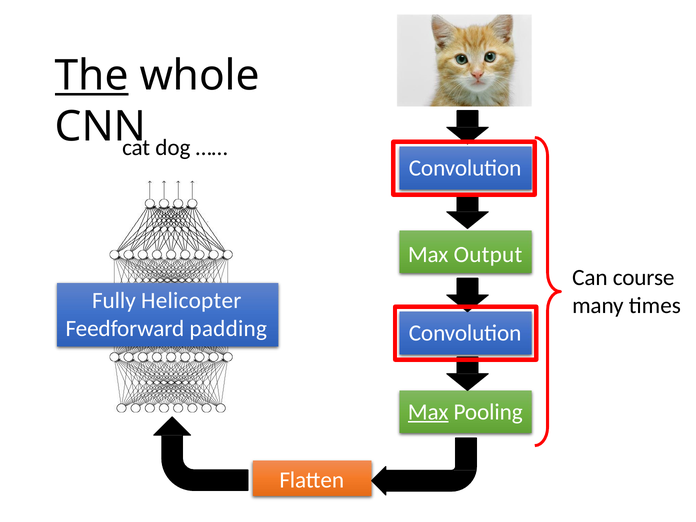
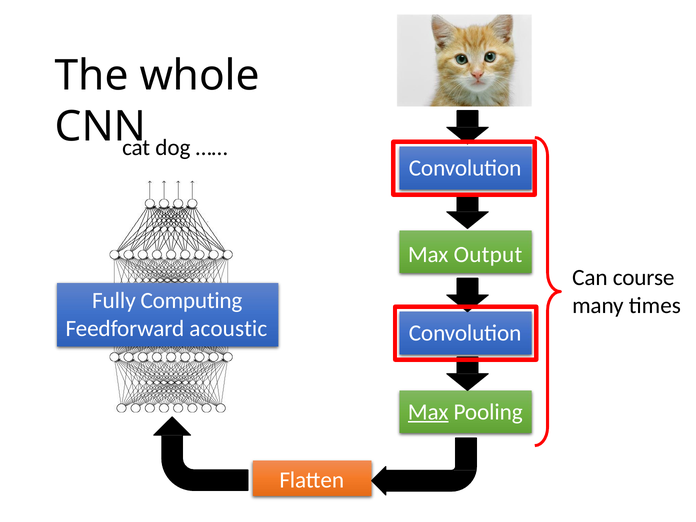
The underline: present -> none (92, 76)
Helicopter: Helicopter -> Computing (191, 301)
padding: padding -> acoustic (228, 328)
